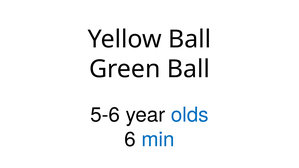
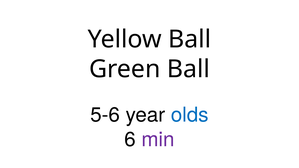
min colour: blue -> purple (158, 140)
